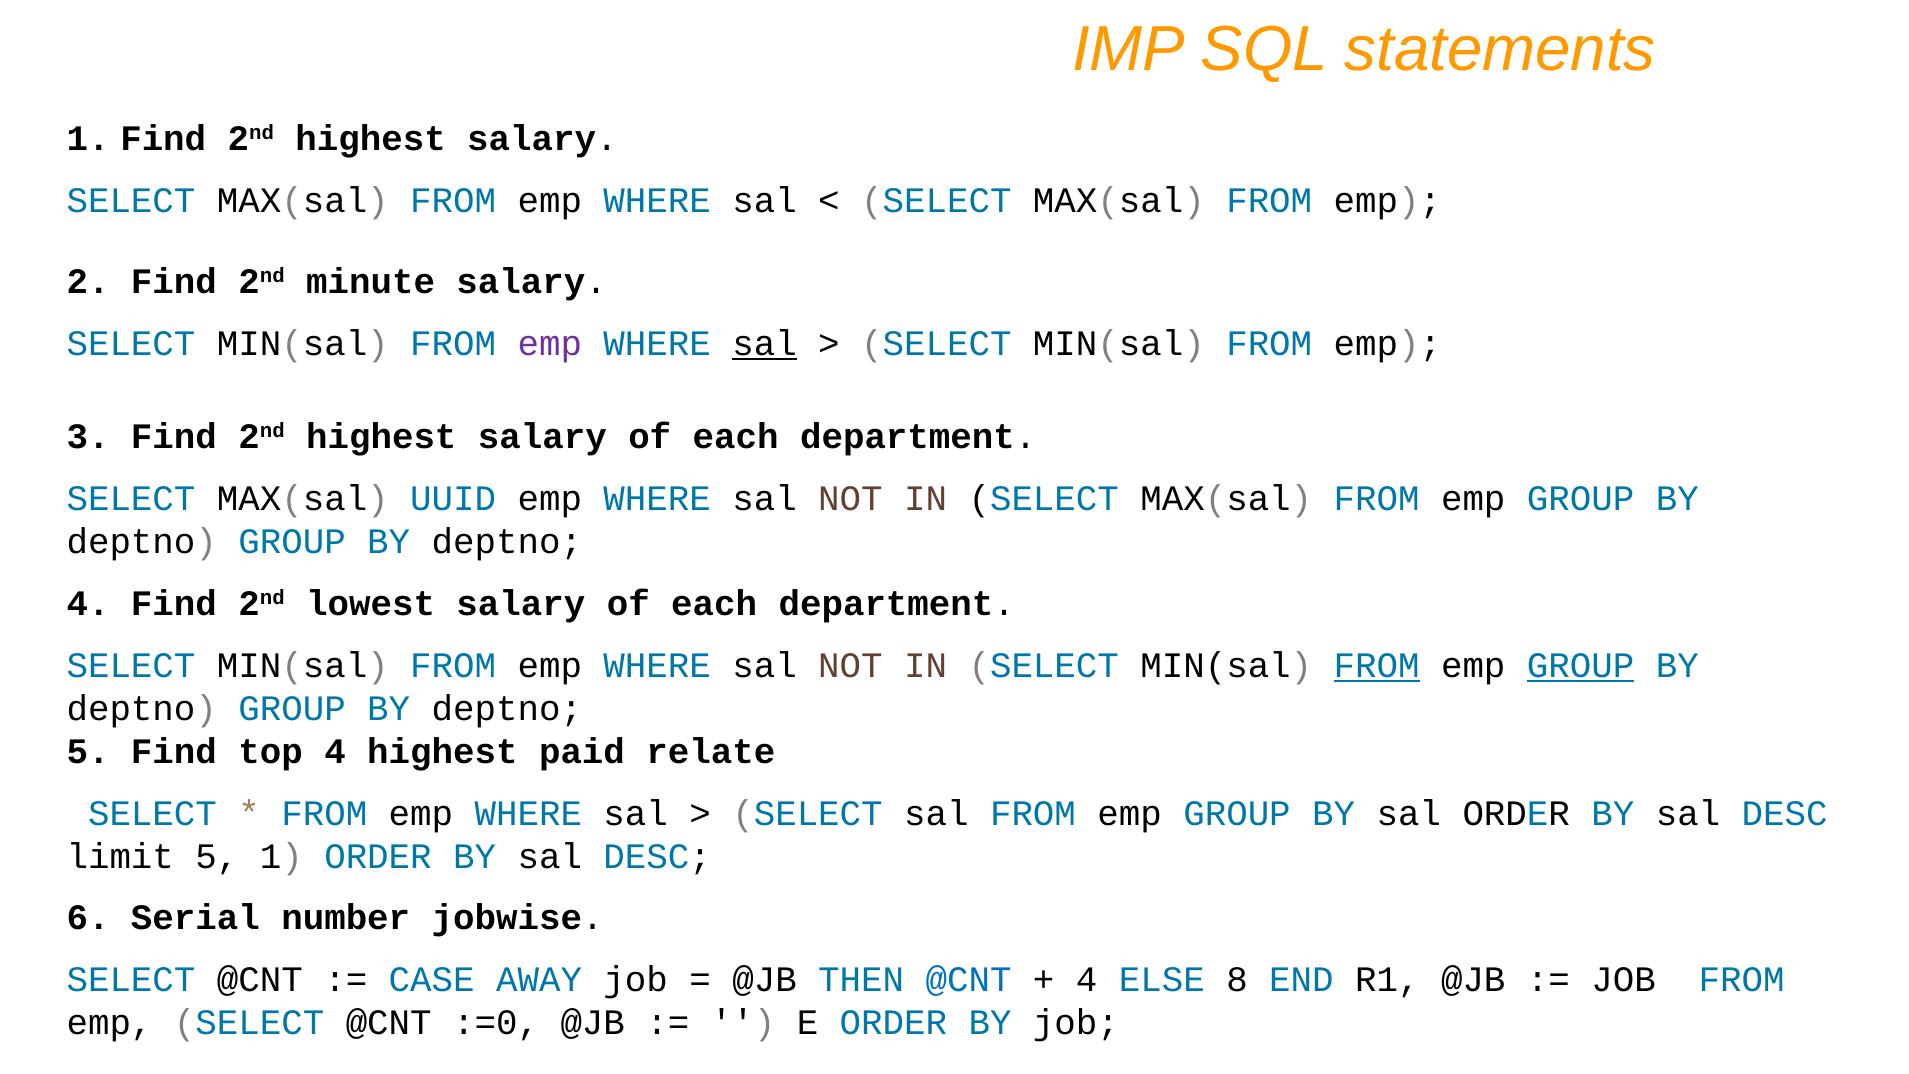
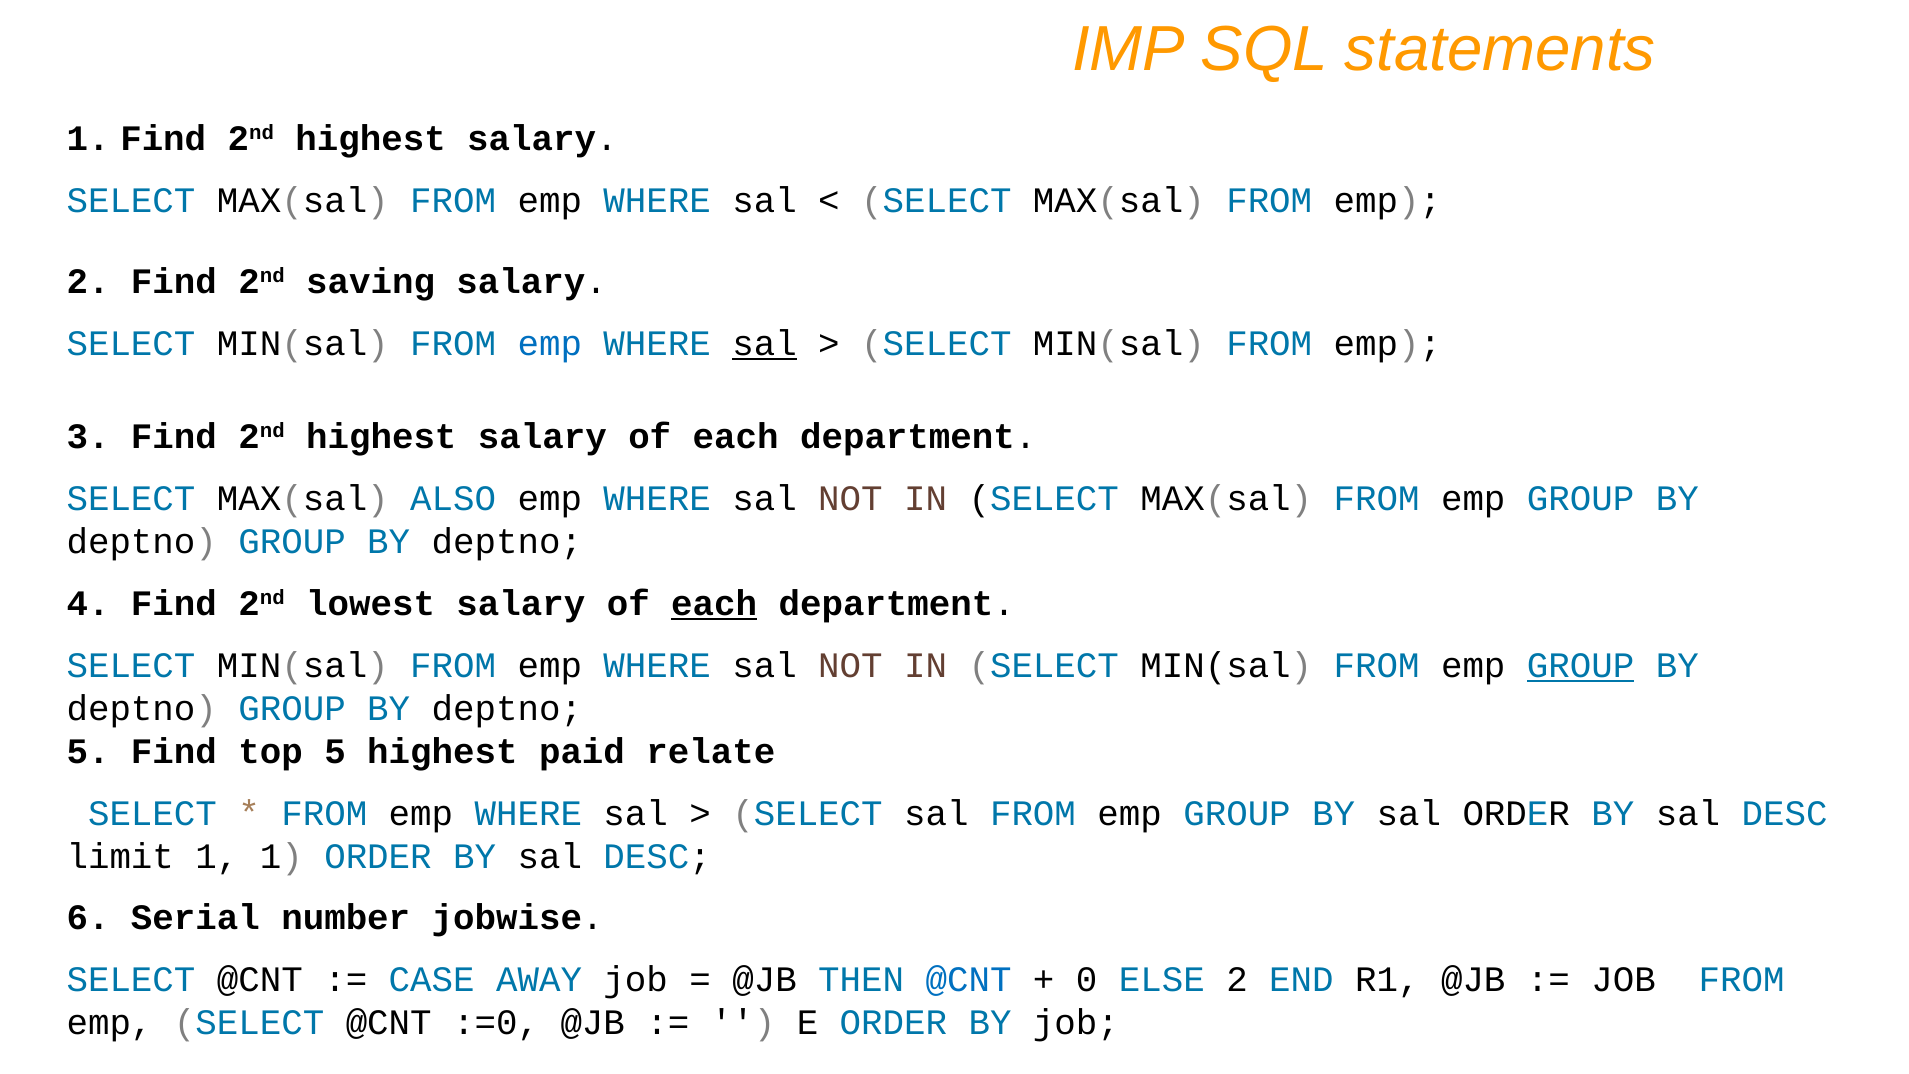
minute: minute -> saving (371, 282)
emp colour: purple -> blue (550, 344)
UUID: UUID -> ALSO (453, 498)
each underline: none -> present (714, 603)
FROM underline: present -> none (1377, 665)
top 4: 4 -> 5 (335, 752)
limit 5: 5 -> 1 (217, 857)
4: 4 -> 0 (1087, 979)
ELSE 8: 8 -> 2 (1237, 979)
